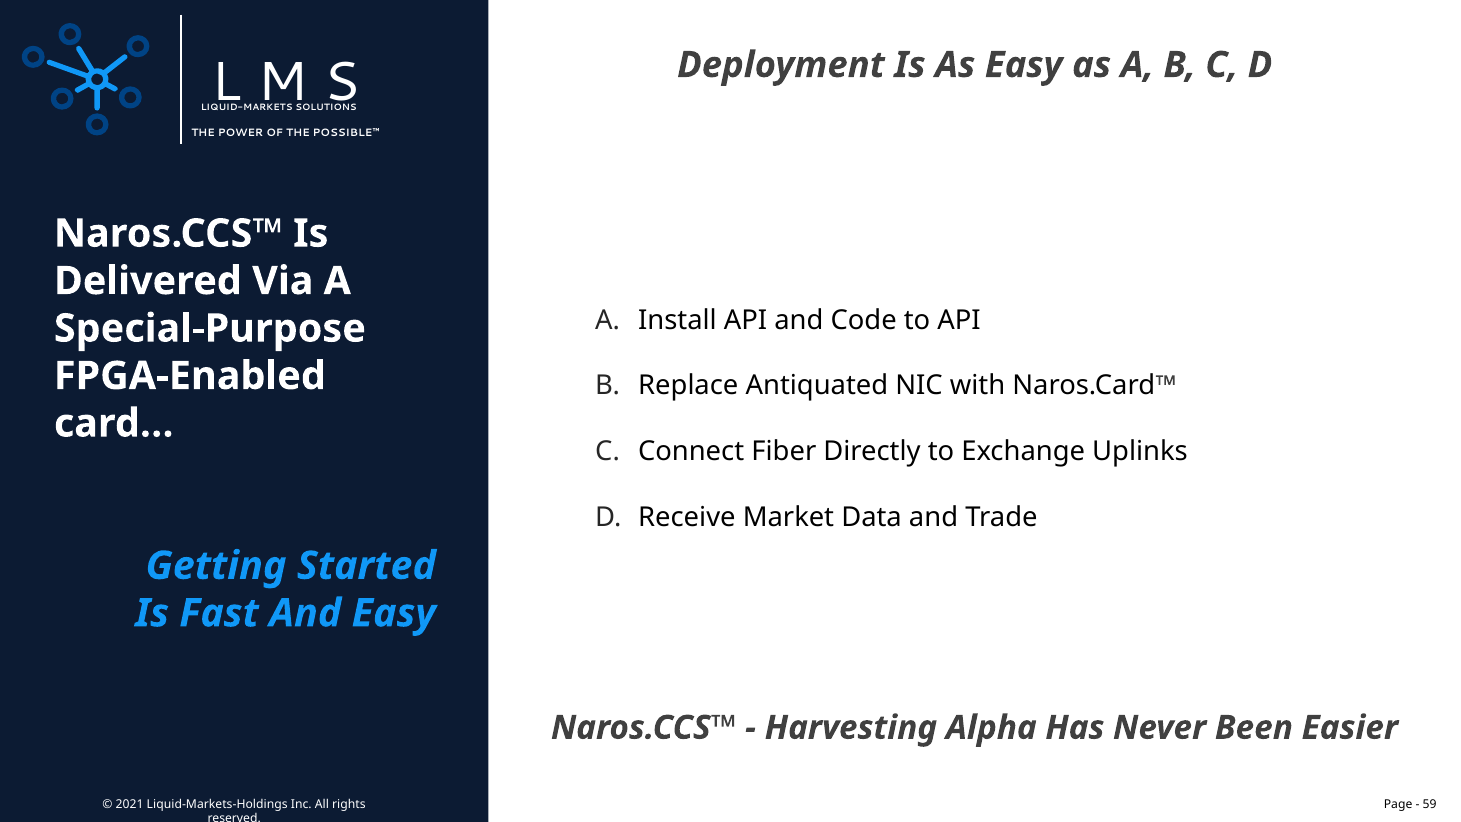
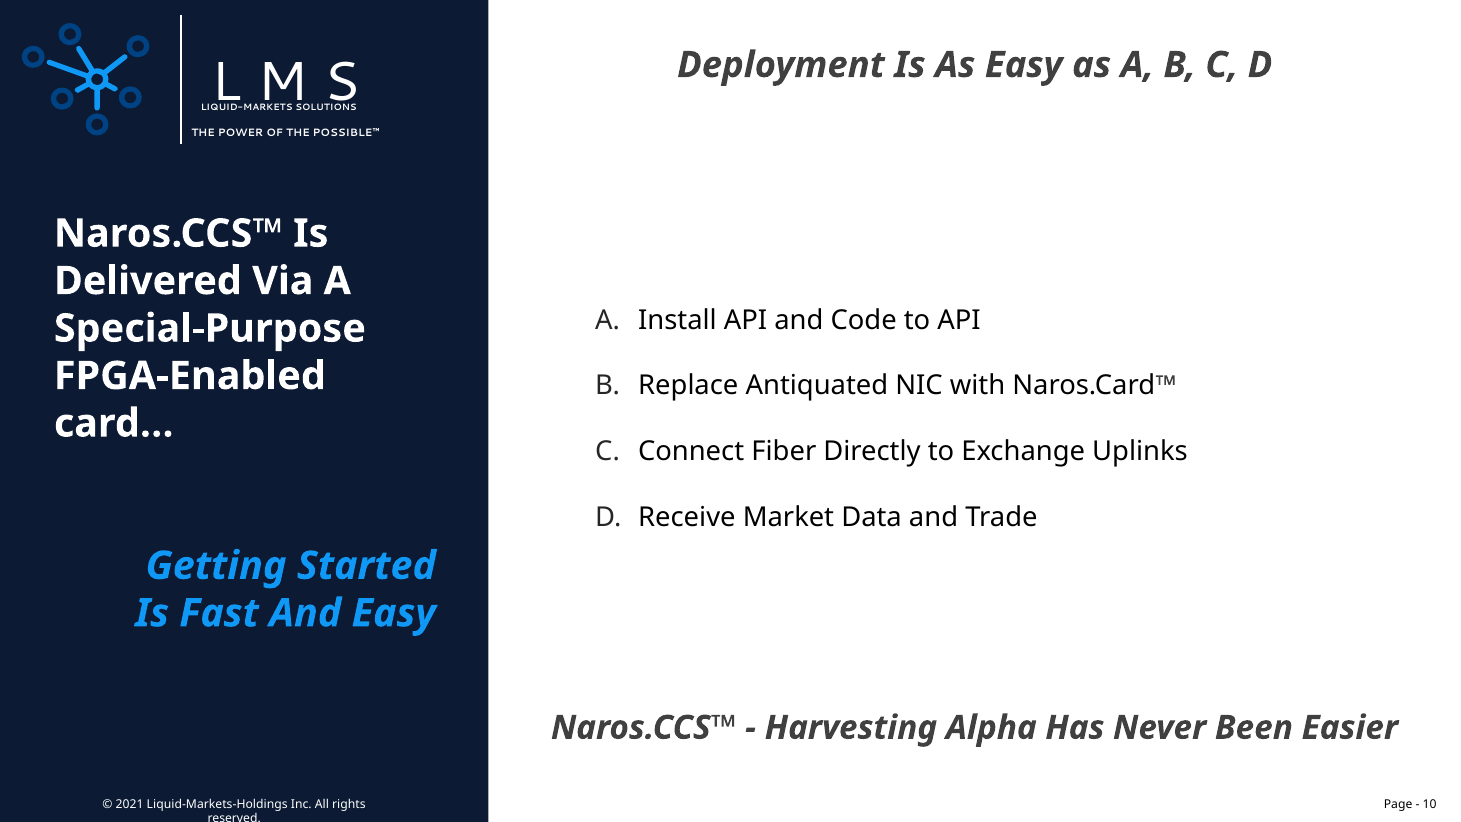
59: 59 -> 10 (1430, 804)
